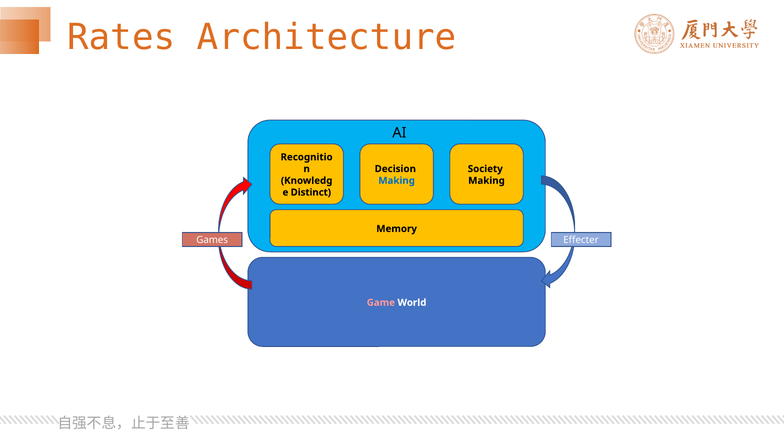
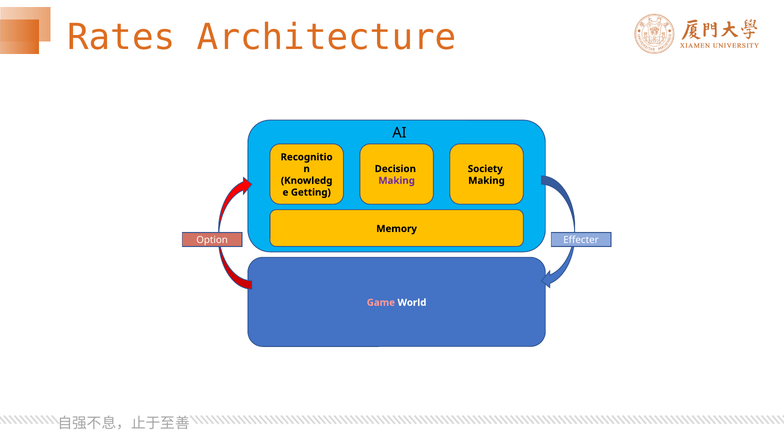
Making colour: blue -> purple (397, 181)
Distinct: Distinct -> Getting (311, 192)
Games: Games -> Option (212, 240)
